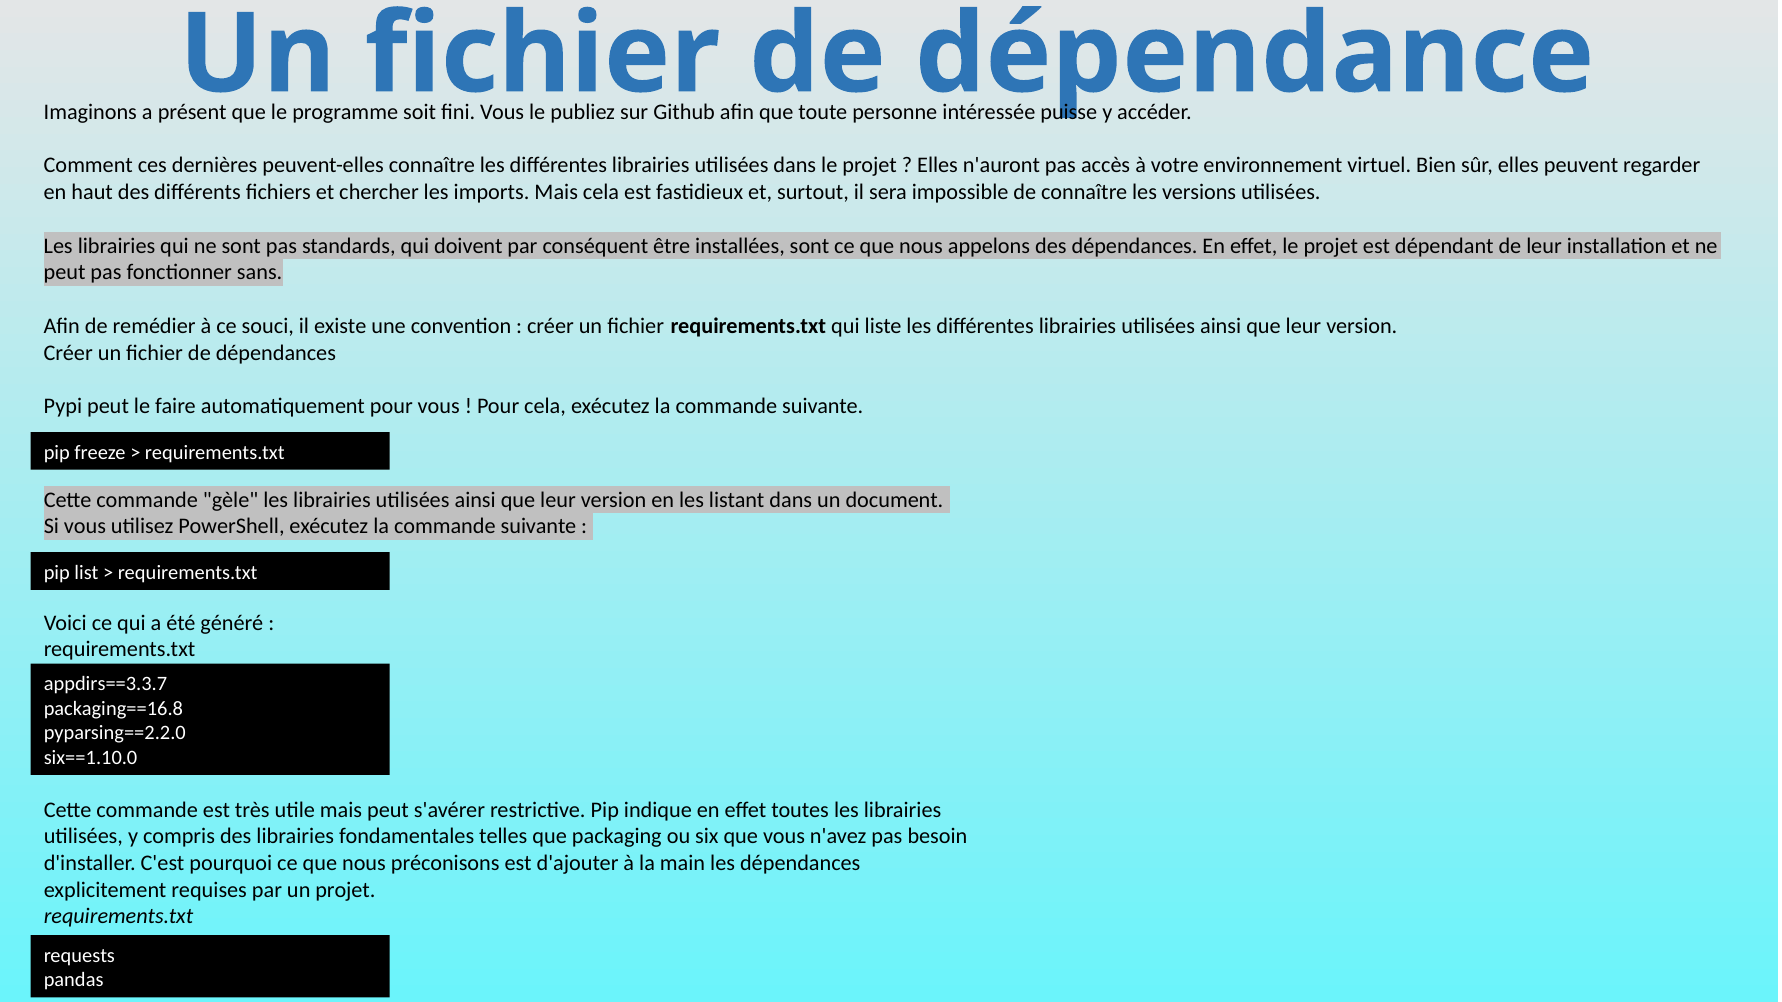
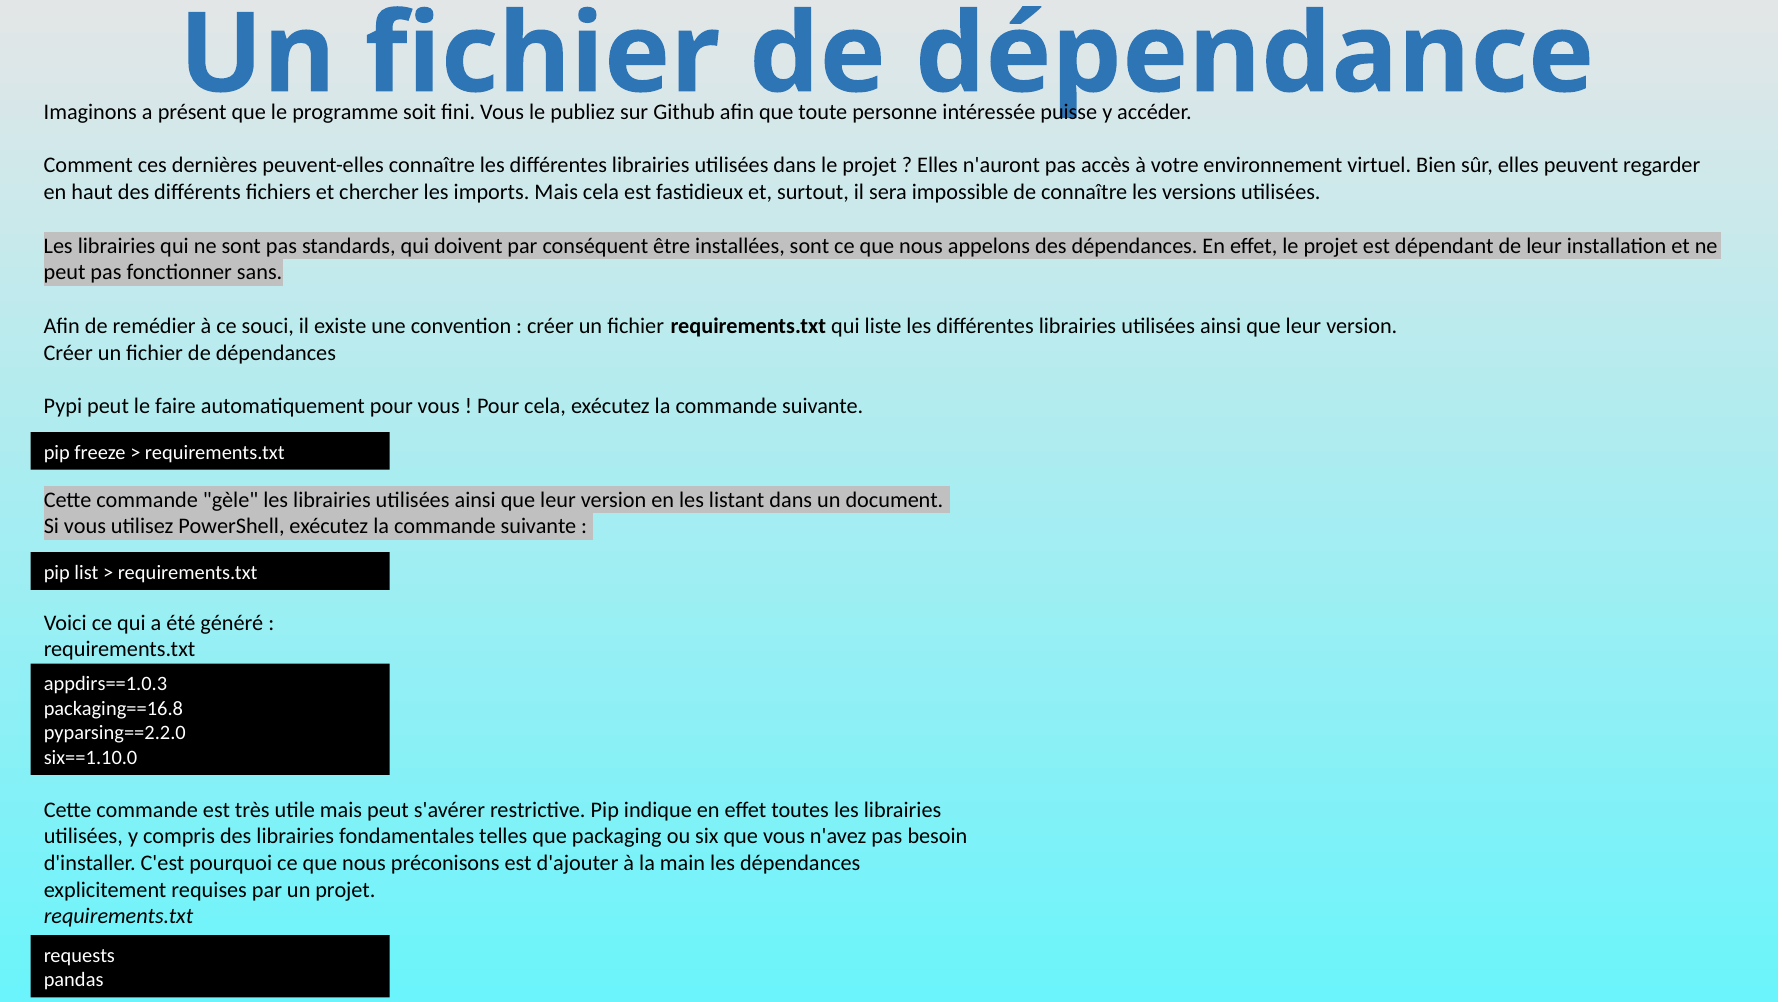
appdirs==3.3.7: appdirs==3.3.7 -> appdirs==1.0.3 (105, 684)
